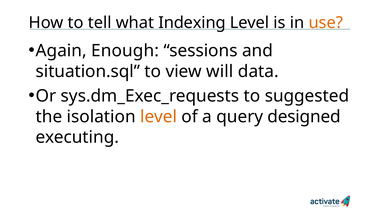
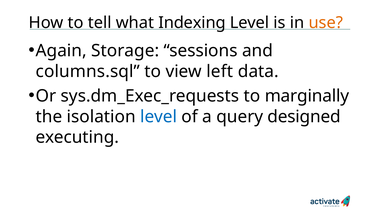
Enough: Enough -> Storage (125, 51)
situation.sql: situation.sql -> columns.sql (88, 72)
will: will -> left (220, 72)
suggested: suggested -> marginally (307, 96)
level colour: orange -> blue (159, 117)
